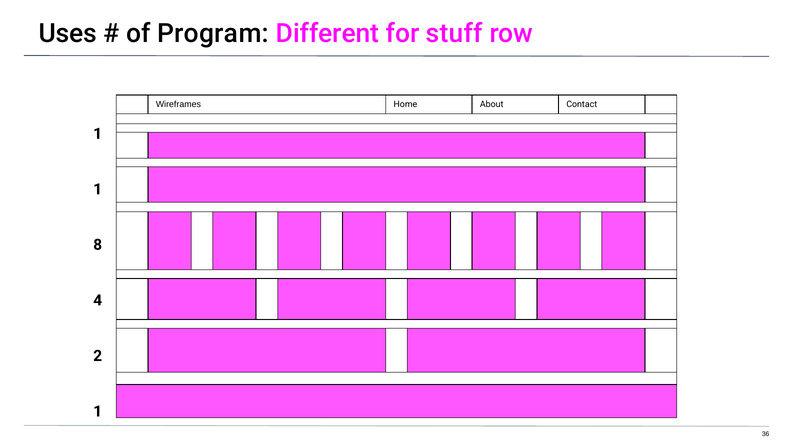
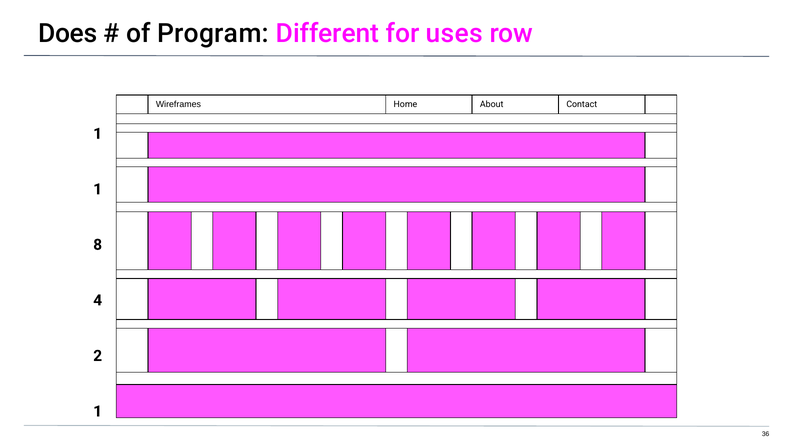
Uses: Uses -> Does (68, 34)
stuff: stuff -> uses (454, 34)
